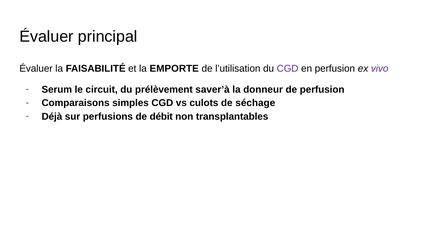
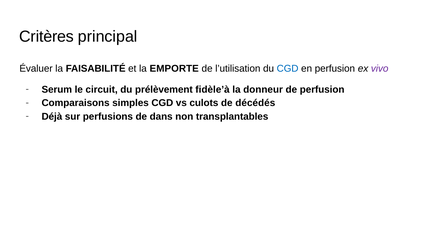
Évaluer: Évaluer -> Critères (47, 37)
CGD colour: purple -> blue (288, 68)
saver’à: saver’à -> fidèle’à (213, 89)
séchage: séchage -> décédés (255, 103)
débit: débit -> dans (161, 116)
